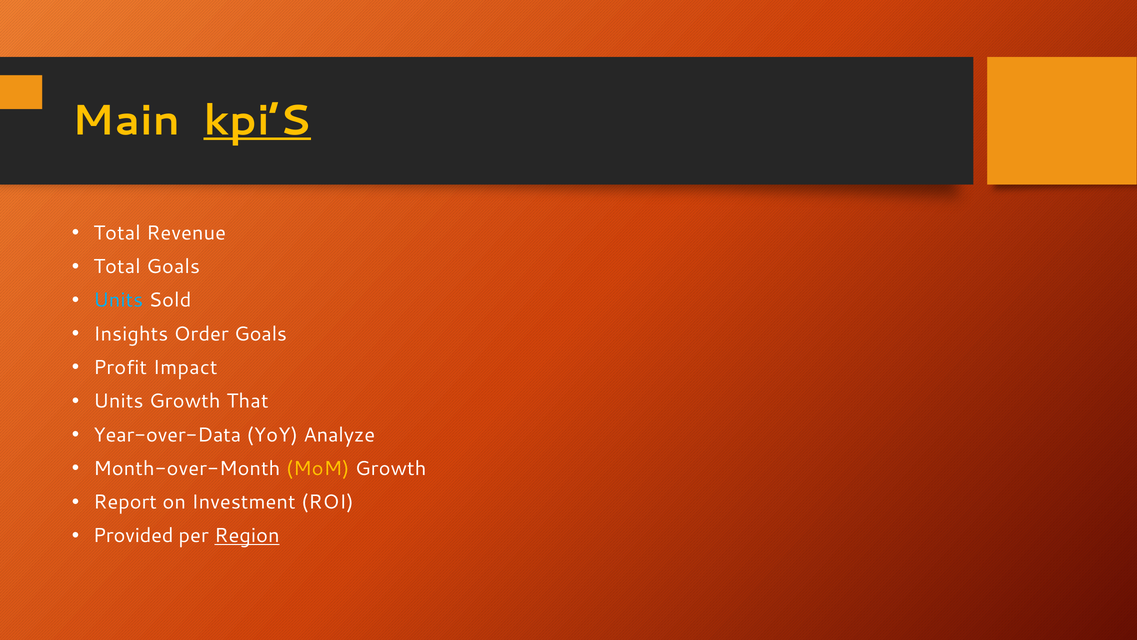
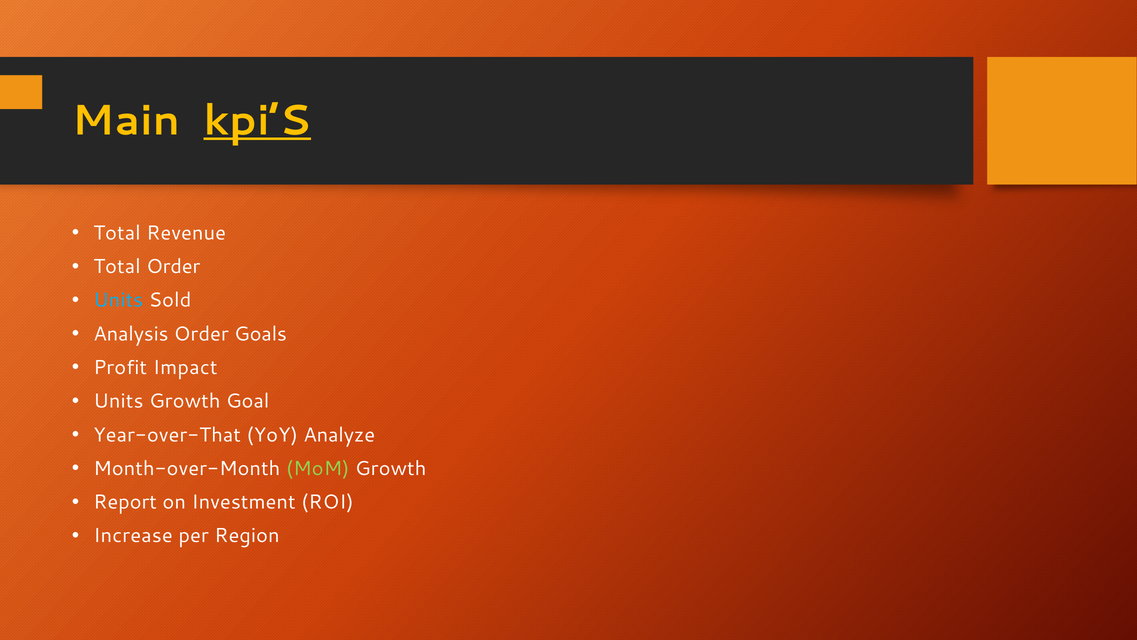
Total Goals: Goals -> Order (173, 267)
Insights: Insights -> Analysis (131, 334)
That: That -> Goal (248, 401)
Year-over-Data: Year-over-Data -> Year-over-That (167, 435)
MoM colour: yellow -> light green (318, 468)
Provided: Provided -> Increase (133, 535)
Region underline: present -> none (247, 535)
